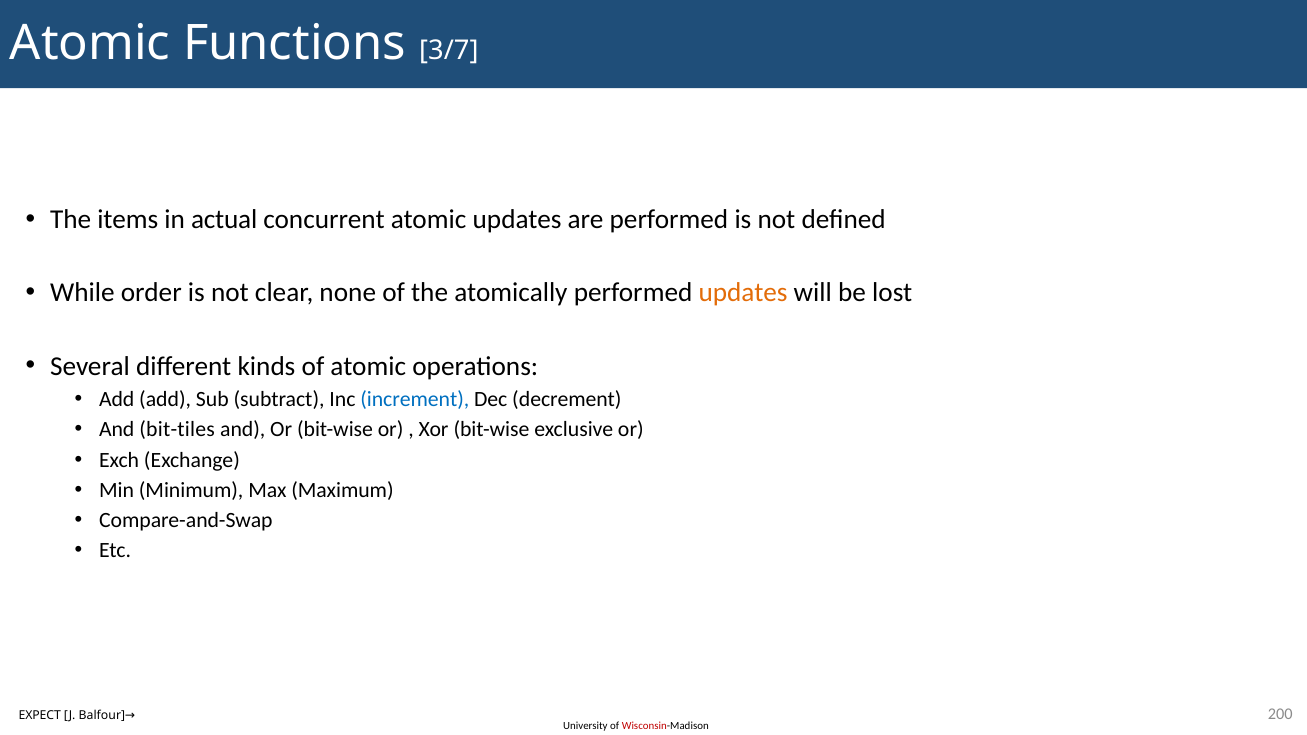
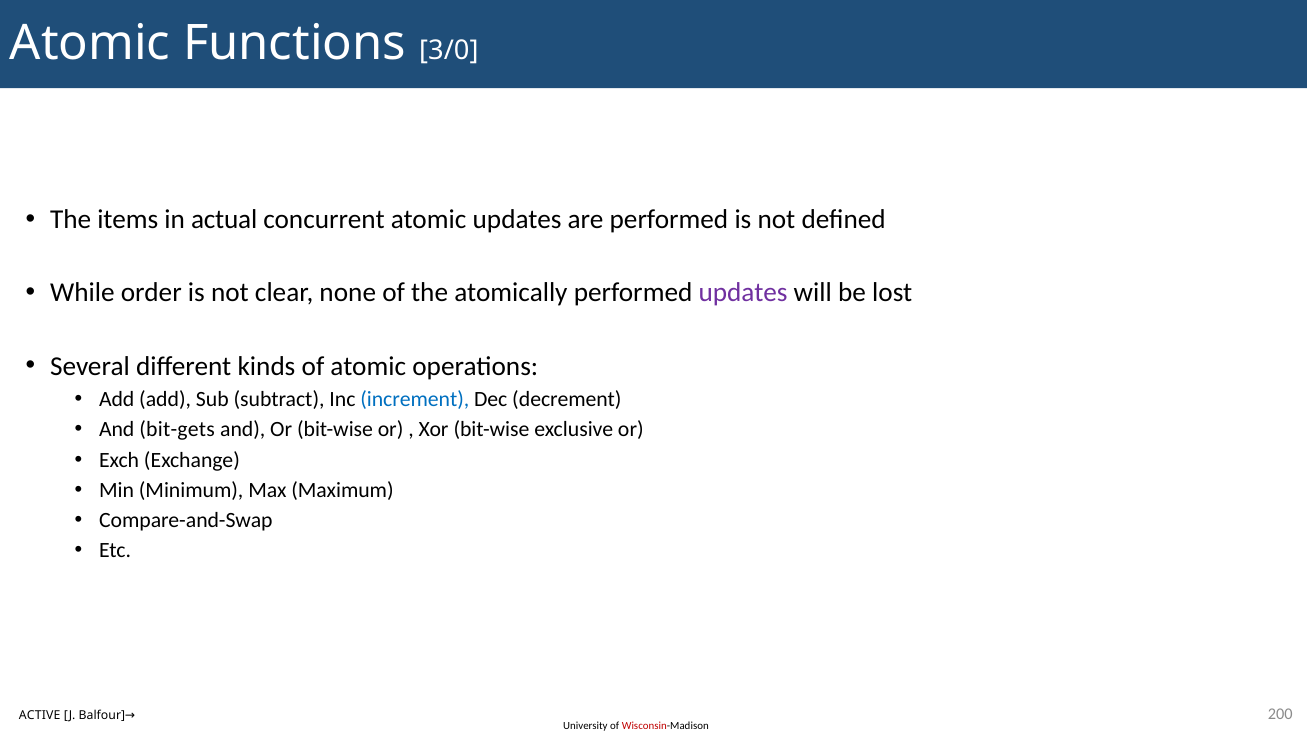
3/7: 3/7 -> 3/0 (449, 51)
updates colour: orange -> purple (743, 293)
bit-tiles: bit-tiles -> bit-gets (177, 430)
EXPECT: EXPECT -> ACTIVE (40, 716)
